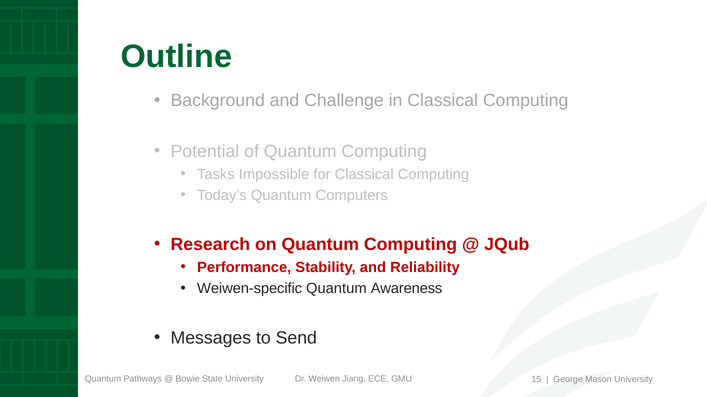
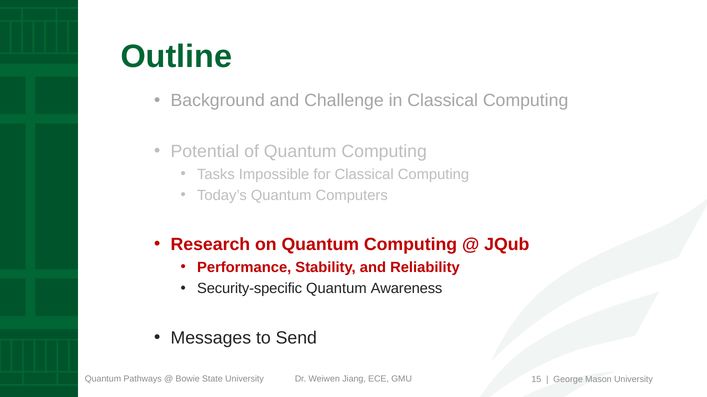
Weiwen-specific: Weiwen-specific -> Security-specific (250, 289)
